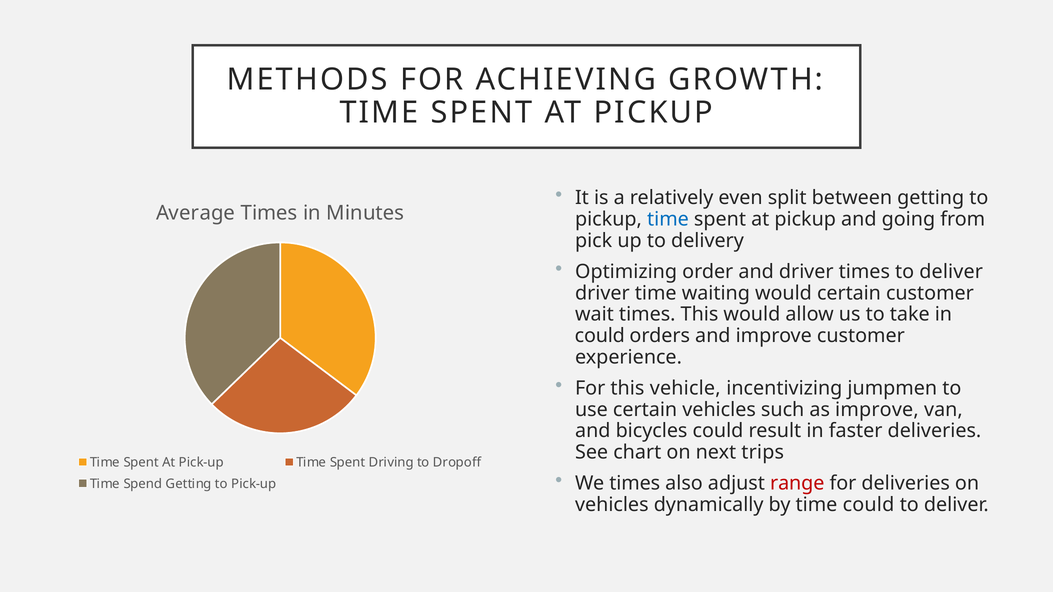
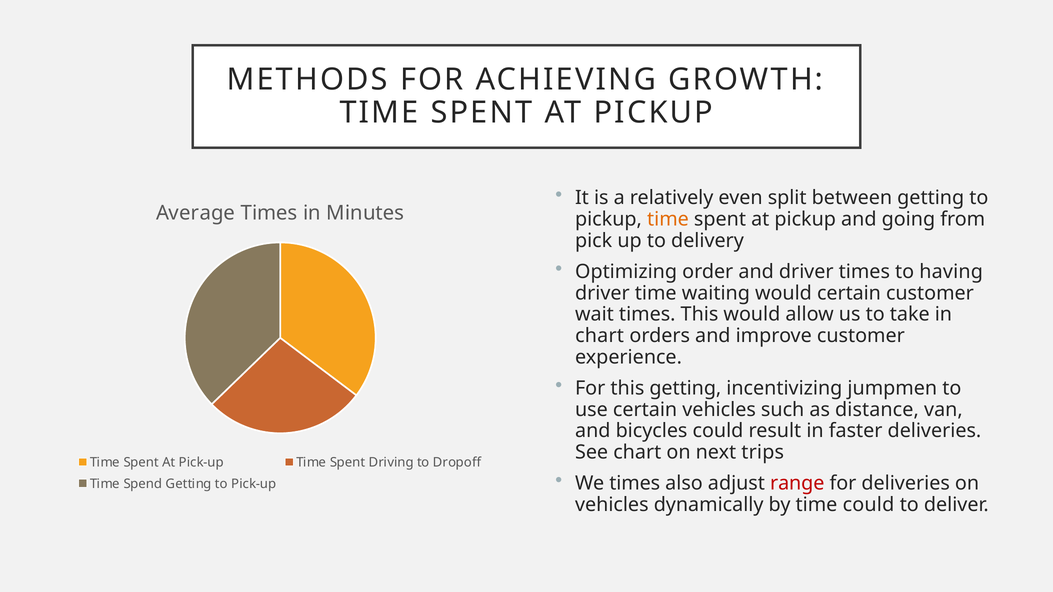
time colour: blue -> orange (668, 219)
times to deliver: deliver -> having (951, 272)
could: could -> chart (600, 336)
this vehicle: vehicle -> getting (685, 388)
as improve: improve -> distance (877, 410)
